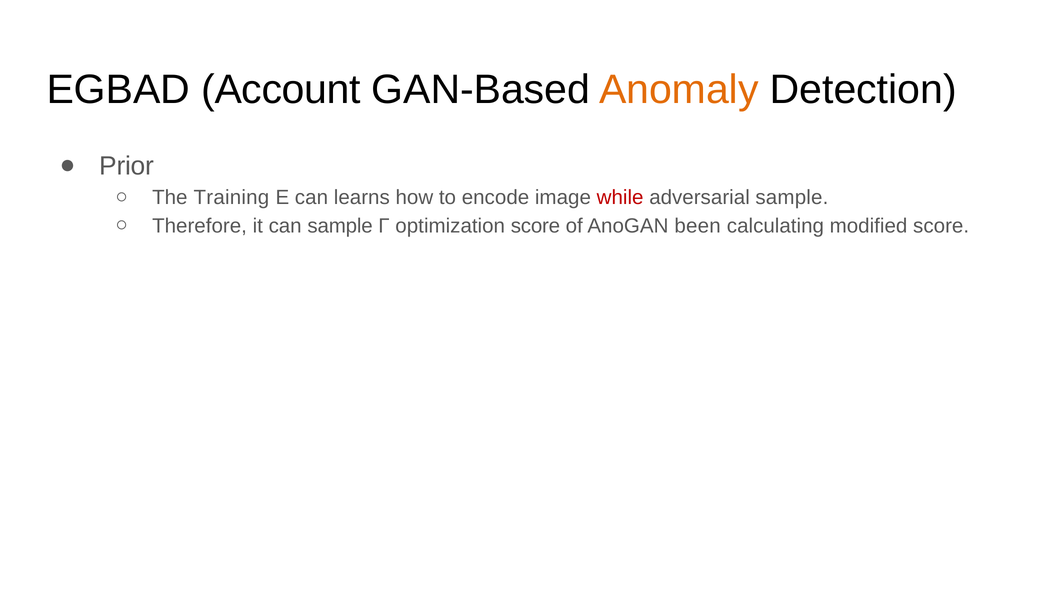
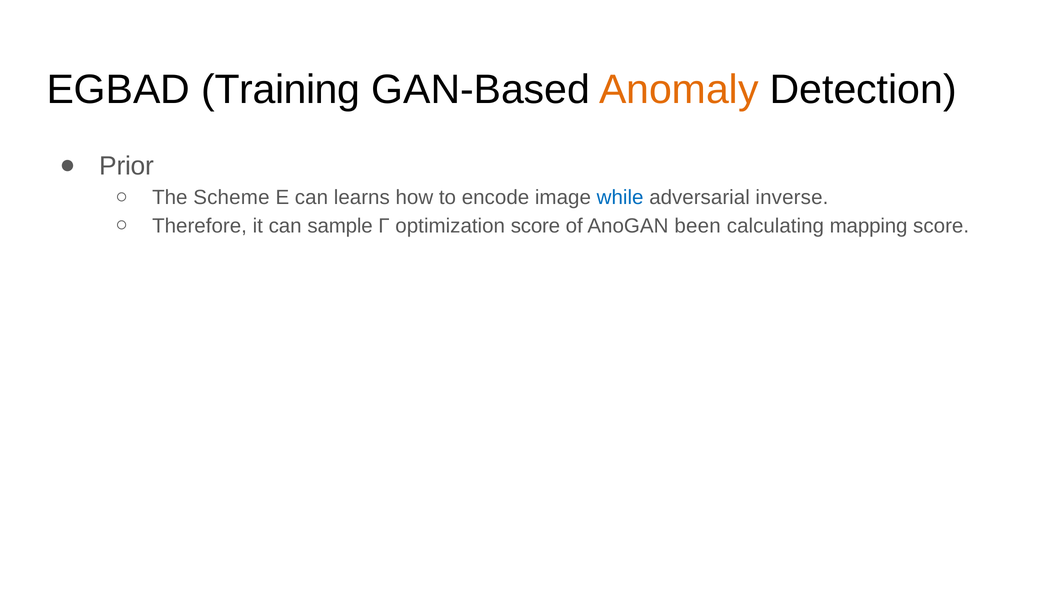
Account: Account -> Training (281, 89)
Training: Training -> Scheme (231, 197)
while colour: red -> blue (620, 197)
adversarial sample: sample -> inverse (792, 197)
modified: modified -> mapping (869, 226)
